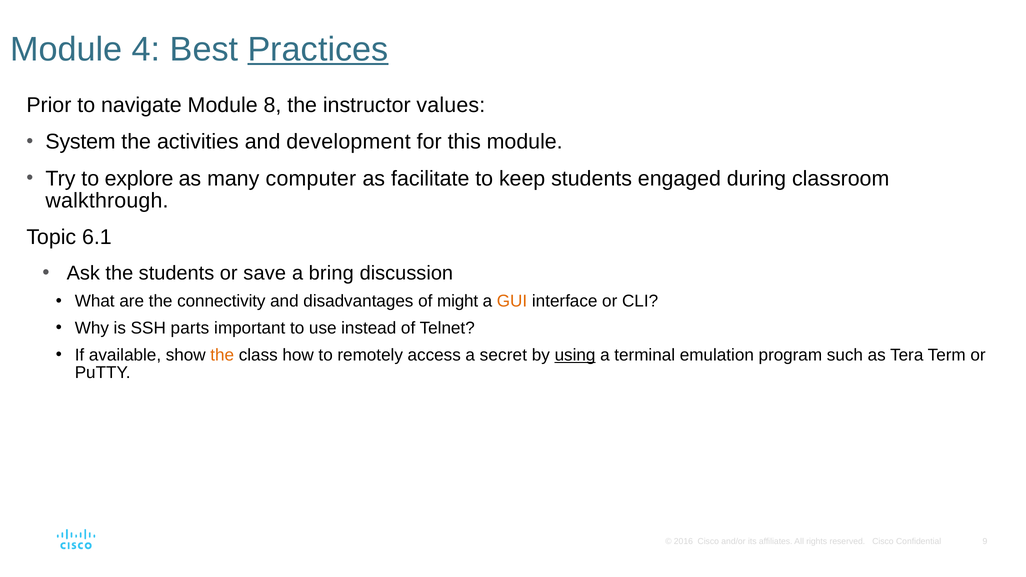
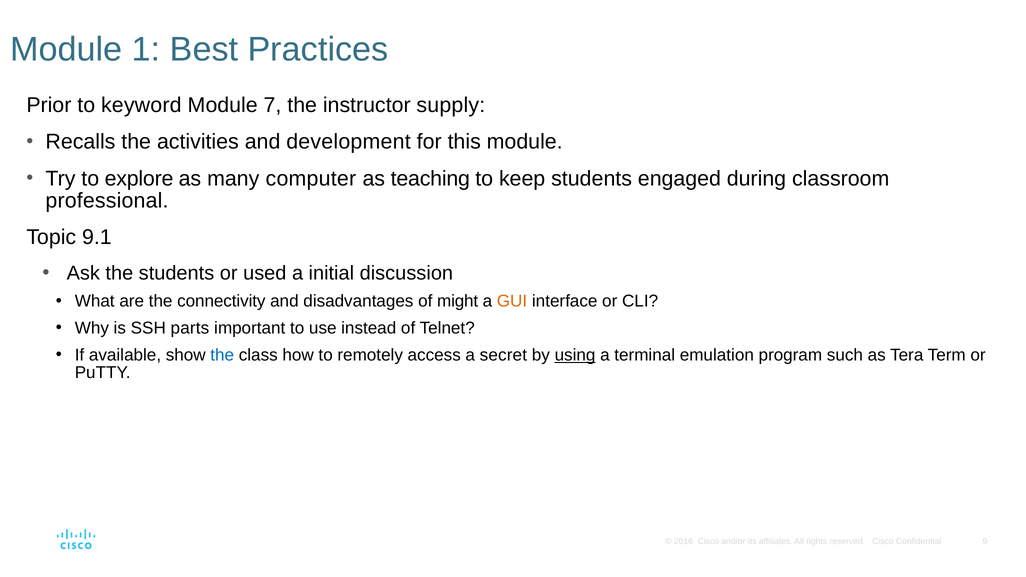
4: 4 -> 1 (146, 50)
Practices underline: present -> none (318, 50)
navigate: navigate -> keyword (141, 105)
8: 8 -> 7 (272, 105)
values: values -> supply (451, 105)
System: System -> Recalls (80, 142)
facilitate: facilitate -> teaching (430, 179)
walkthrough: walkthrough -> professional (107, 201)
6.1: 6.1 -> 9.1 (97, 237)
save: save -> used (265, 273)
bring: bring -> initial (331, 273)
the colour: orange -> blue (222, 355)
